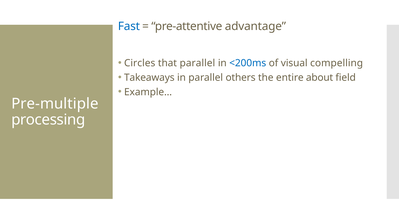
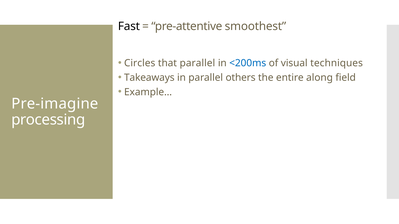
Fast colour: blue -> black (129, 26)
advantage: advantage -> smoothest (255, 26)
compelling: compelling -> techniques (337, 63)
about: about -> along (319, 78)
Pre-multiple: Pre-multiple -> Pre-imagine (55, 104)
